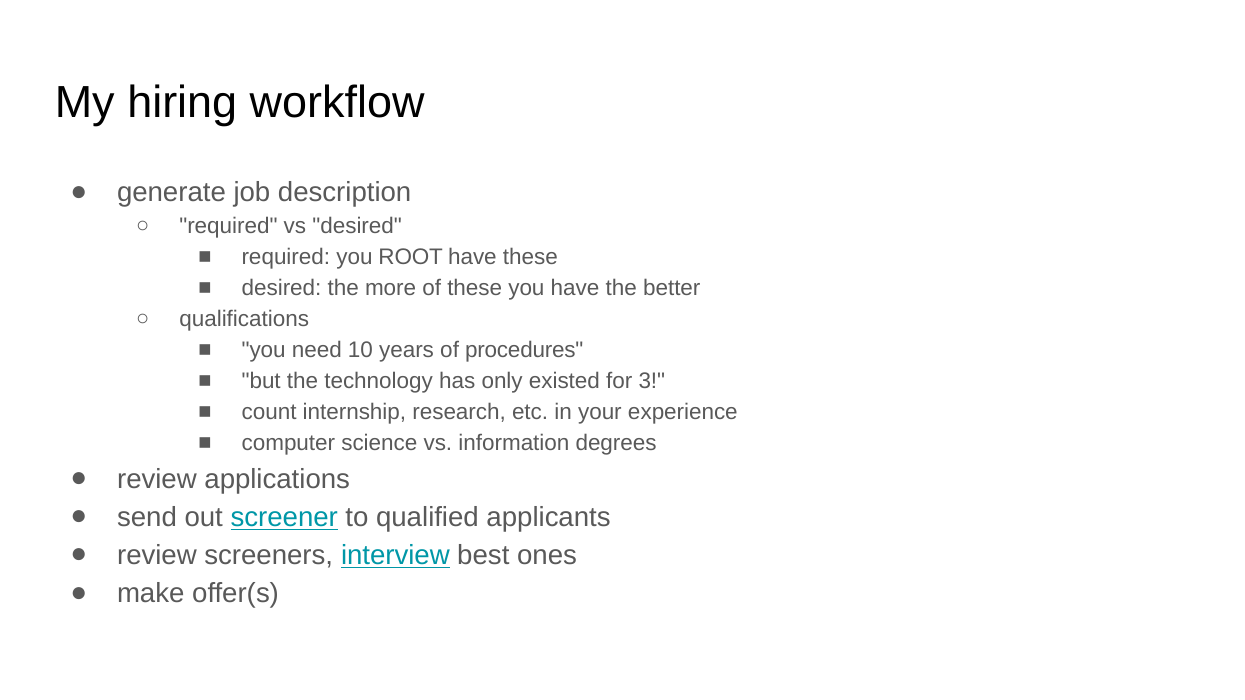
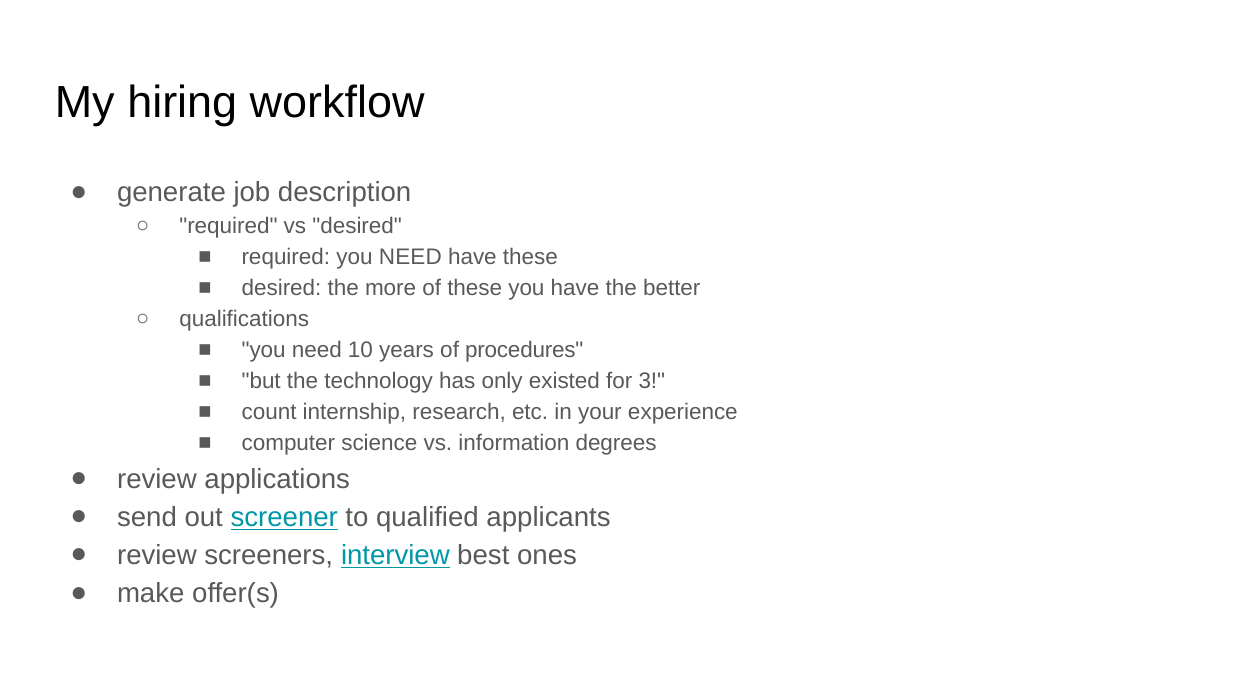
required you ROOT: ROOT -> NEED (410, 258)
